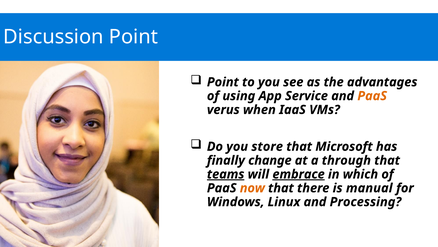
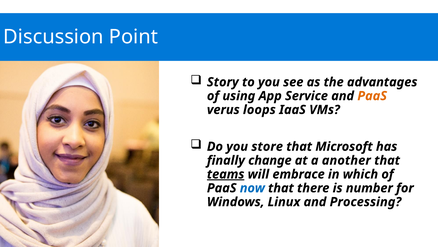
Point: Point -> Story (223, 82)
when: when -> loops (259, 110)
through: through -> another (346, 160)
embrace underline: present -> none (299, 174)
now colour: orange -> blue (252, 188)
manual: manual -> number (369, 188)
